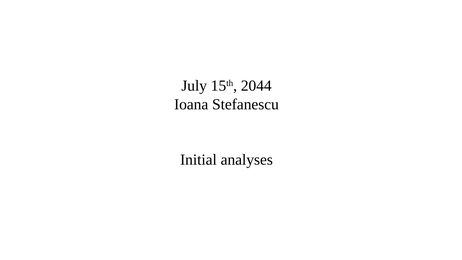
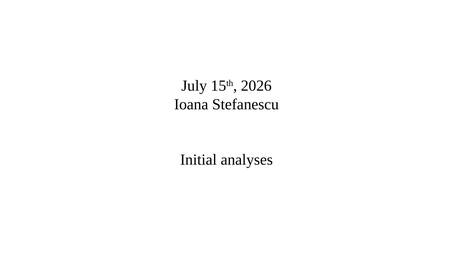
2044: 2044 -> 2026 (256, 86)
